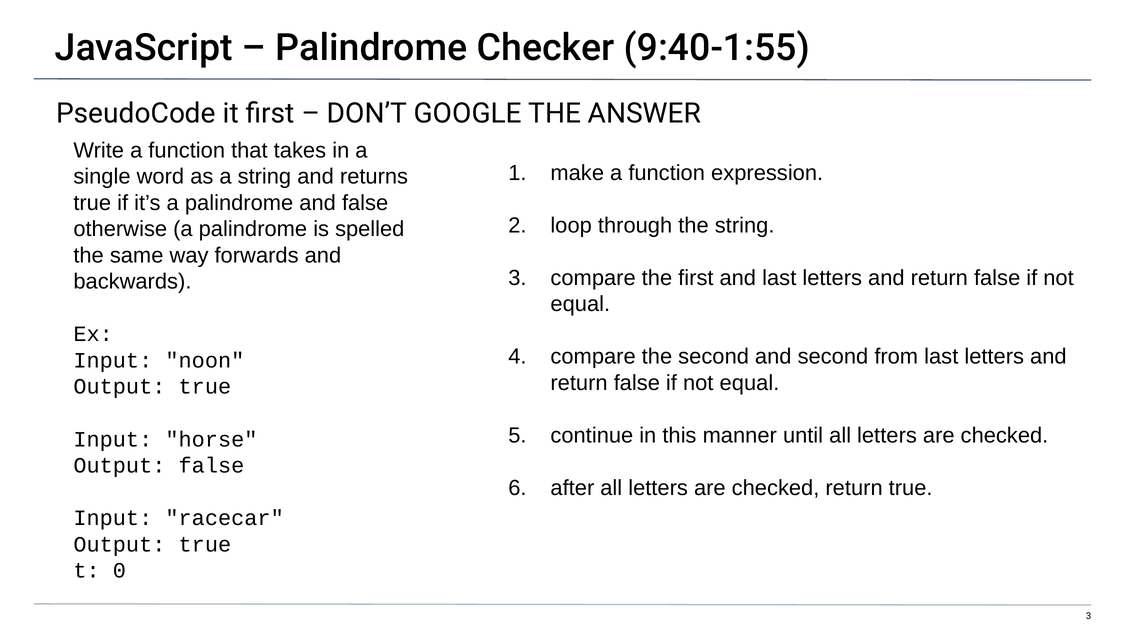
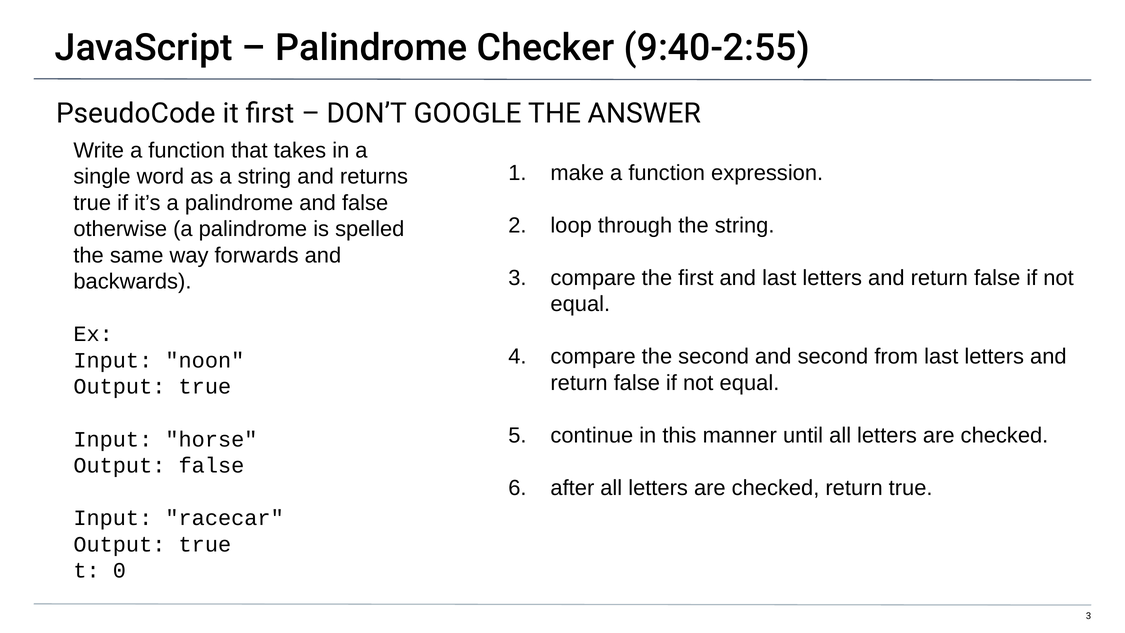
9:40-1:55: 9:40-1:55 -> 9:40-2:55 (717, 48)
